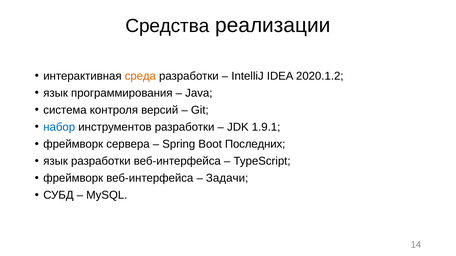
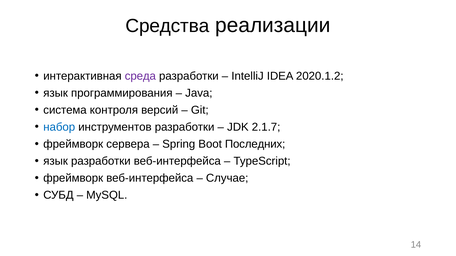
среда colour: orange -> purple (140, 76)
1.9.1: 1.9.1 -> 2.1.7 (266, 127)
Задачи: Задачи -> Случае (227, 178)
